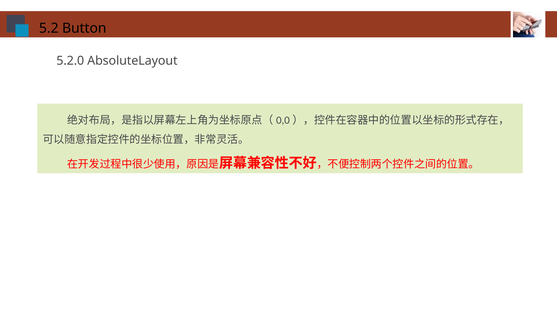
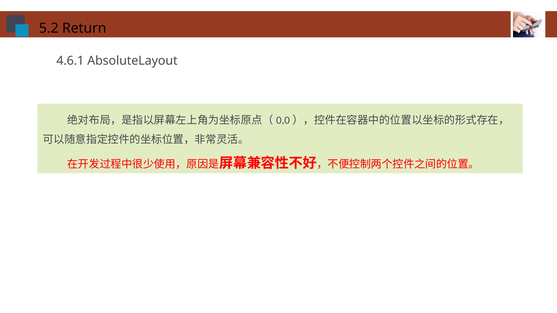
Button: Button -> Return (84, 28)
5.2.0: 5.2.0 -> 4.6.1 (70, 61)
